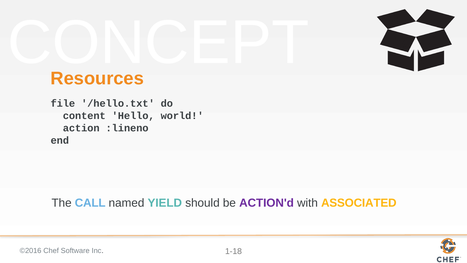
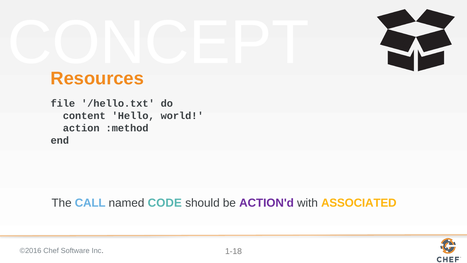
:lineno: :lineno -> :method (127, 128)
YIELD: YIELD -> CODE (165, 203)
